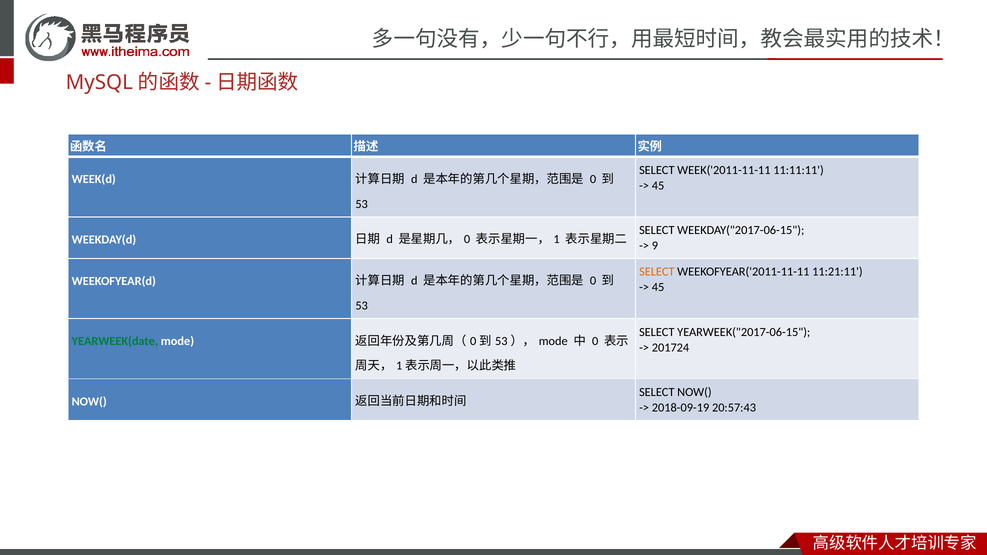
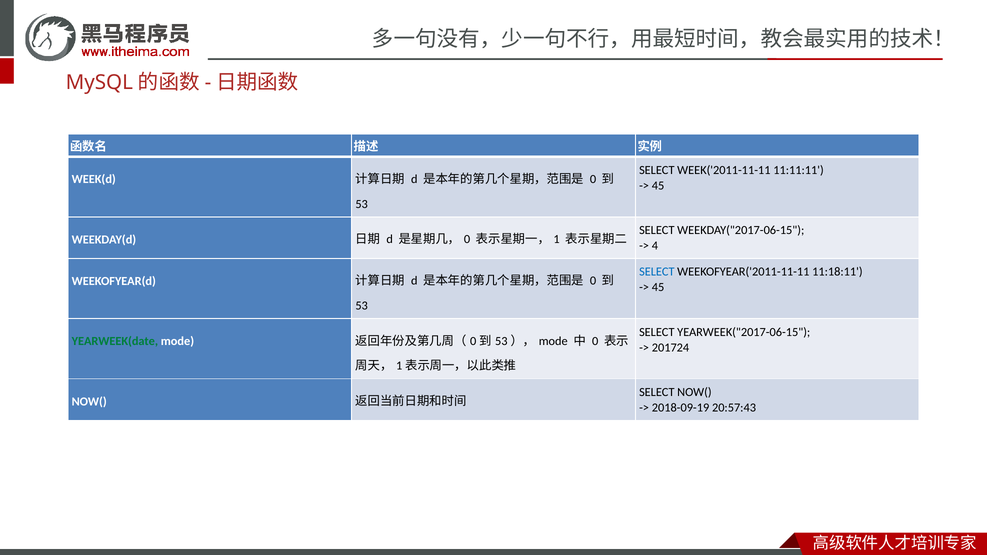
9: 9 -> 4 (655, 246)
SELECT colour: orange -> blue (657, 272)
11:21:11: 11:21:11 -> 11:18:11 (837, 272)
